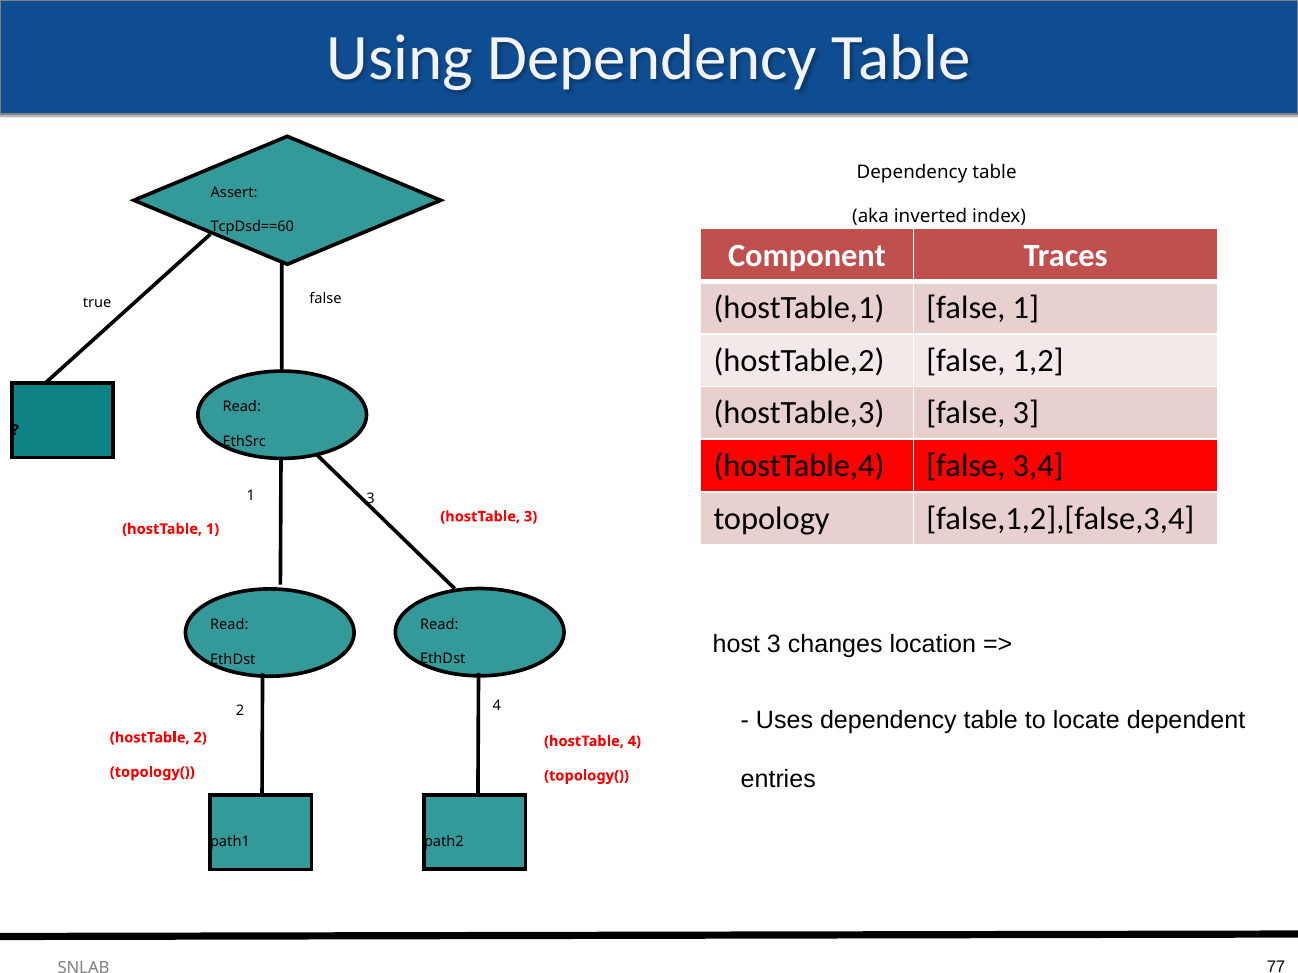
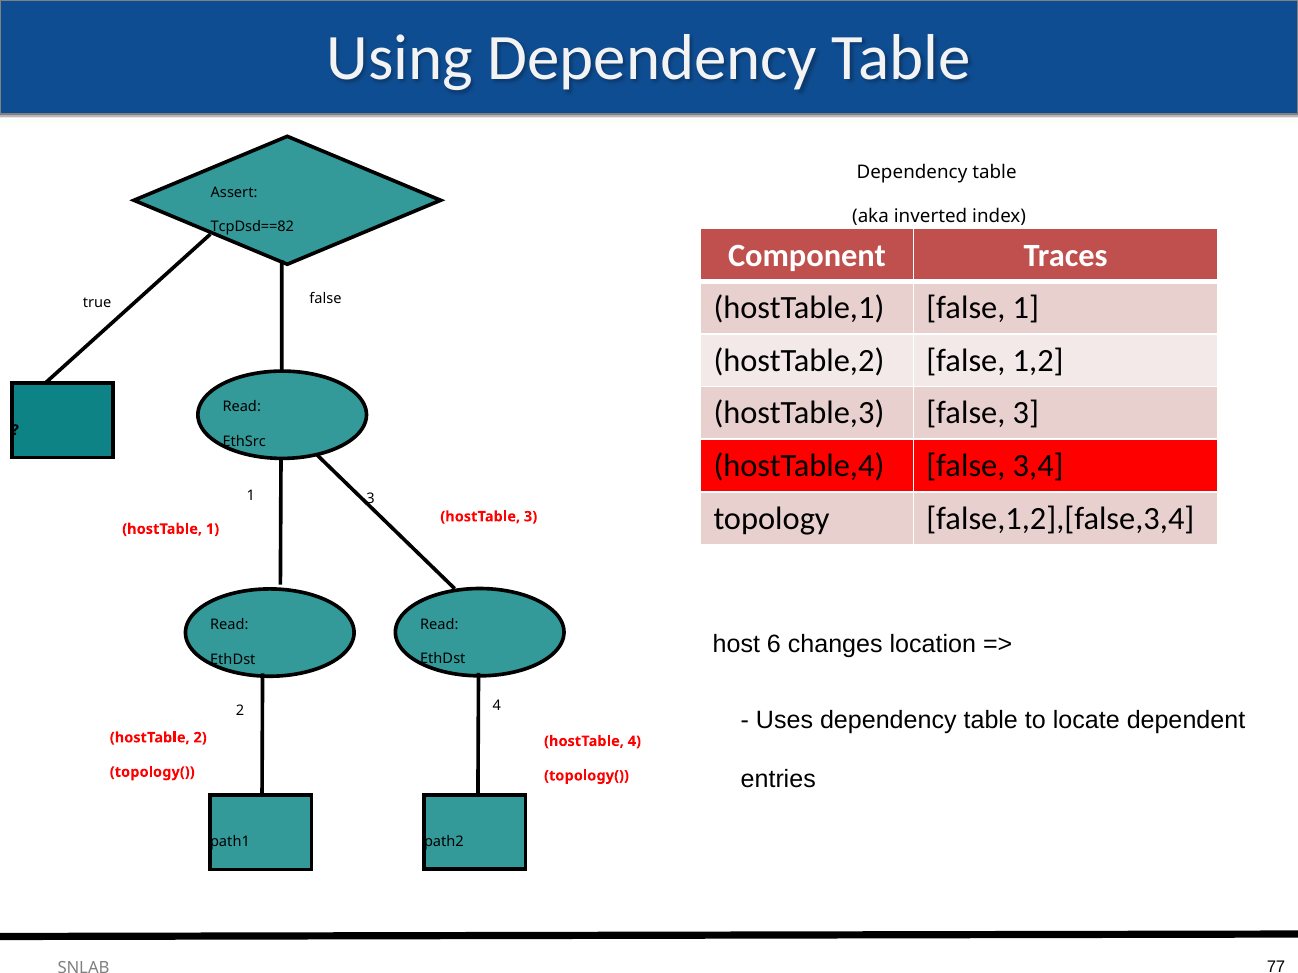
TcpDsd==60: TcpDsd==60 -> TcpDsd==82 (252, 227)
host 3: 3 -> 6 (774, 645)
